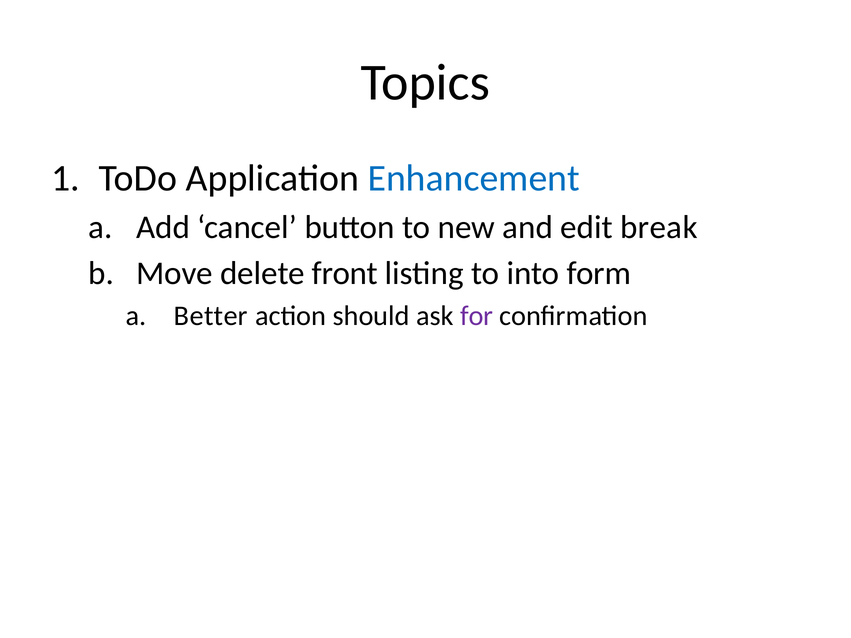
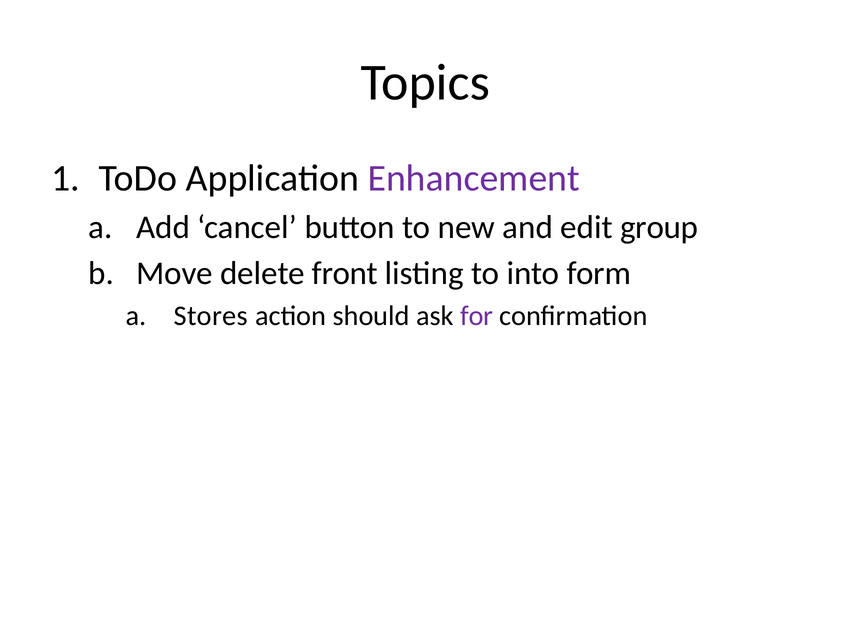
Enhancement colour: blue -> purple (474, 179)
break: break -> group (659, 227)
Better: Better -> Stores (211, 316)
